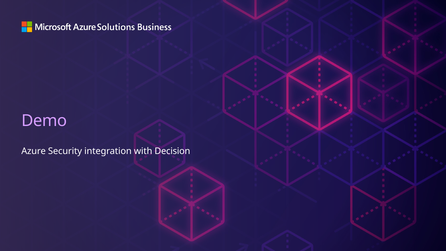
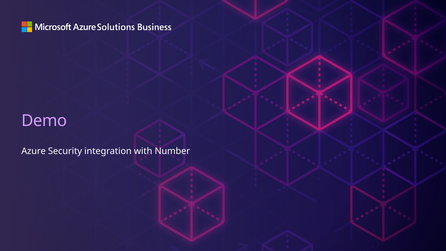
Decision: Decision -> Number (172, 151)
